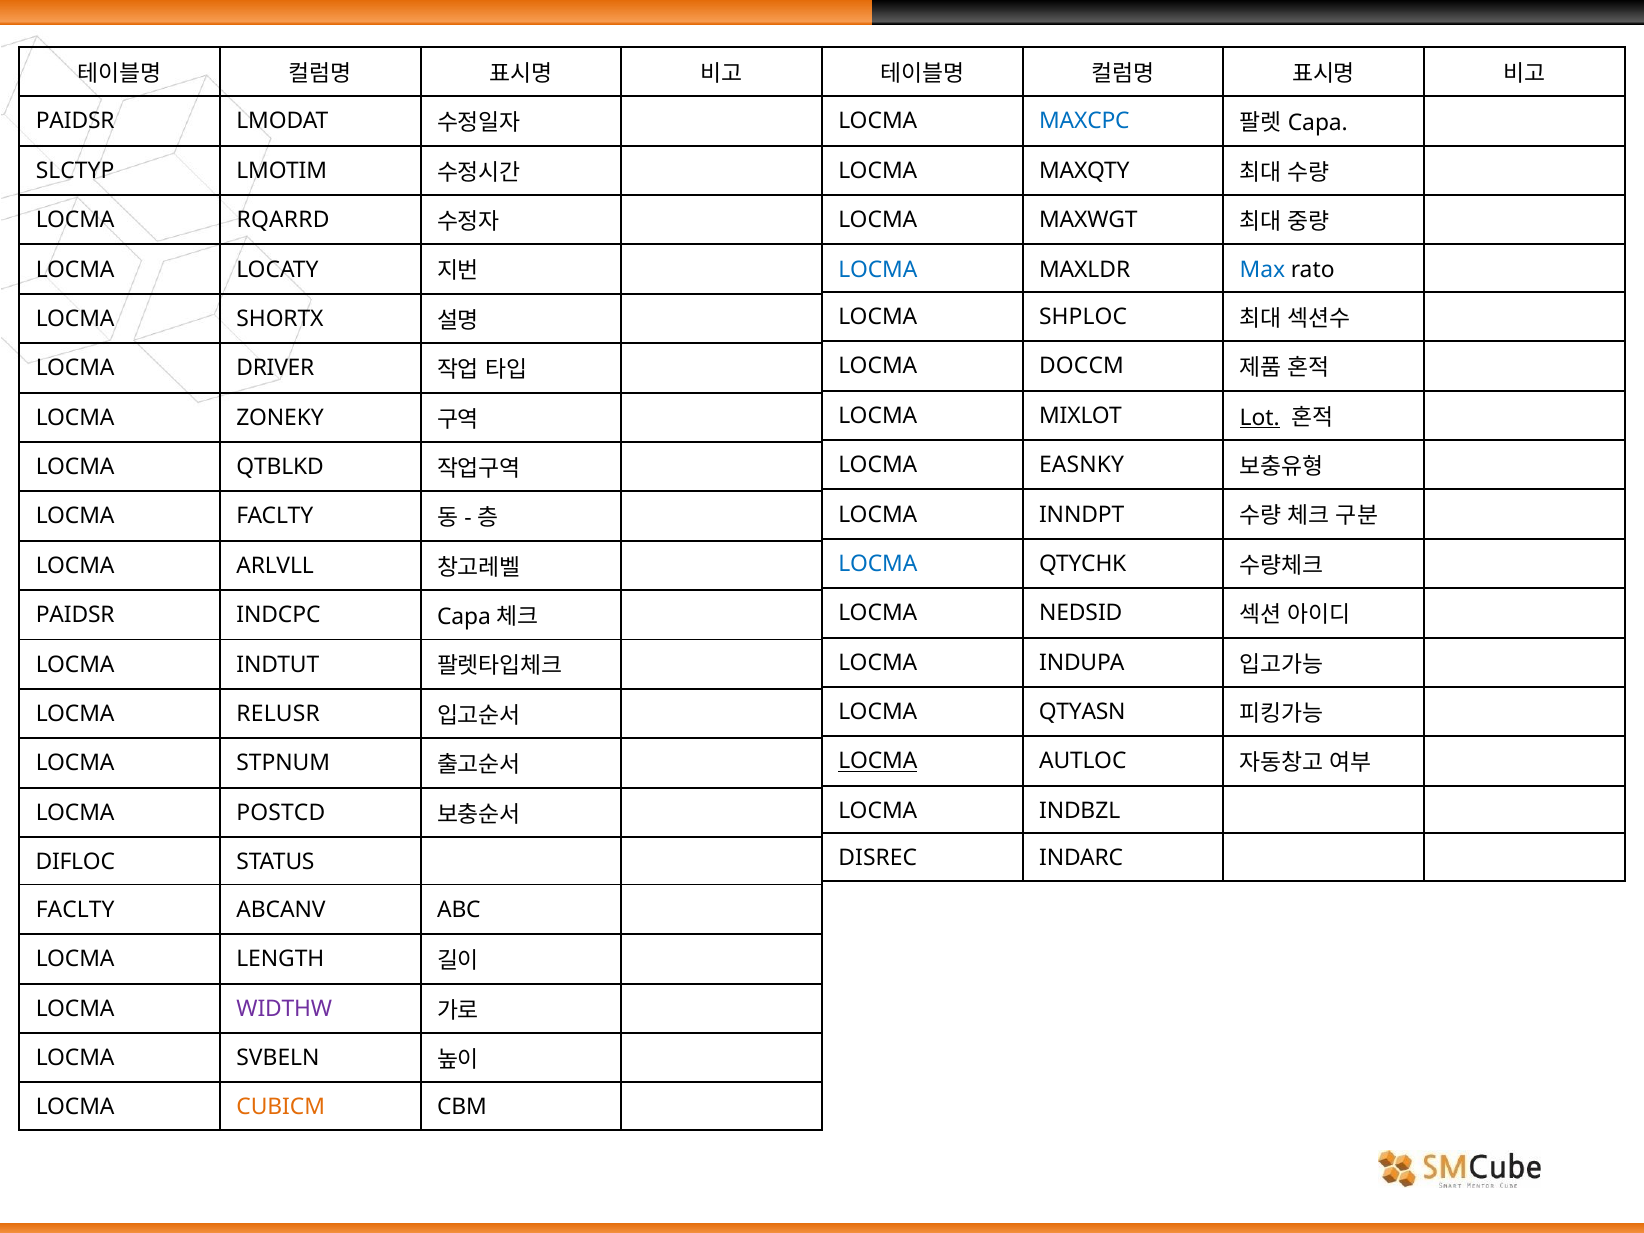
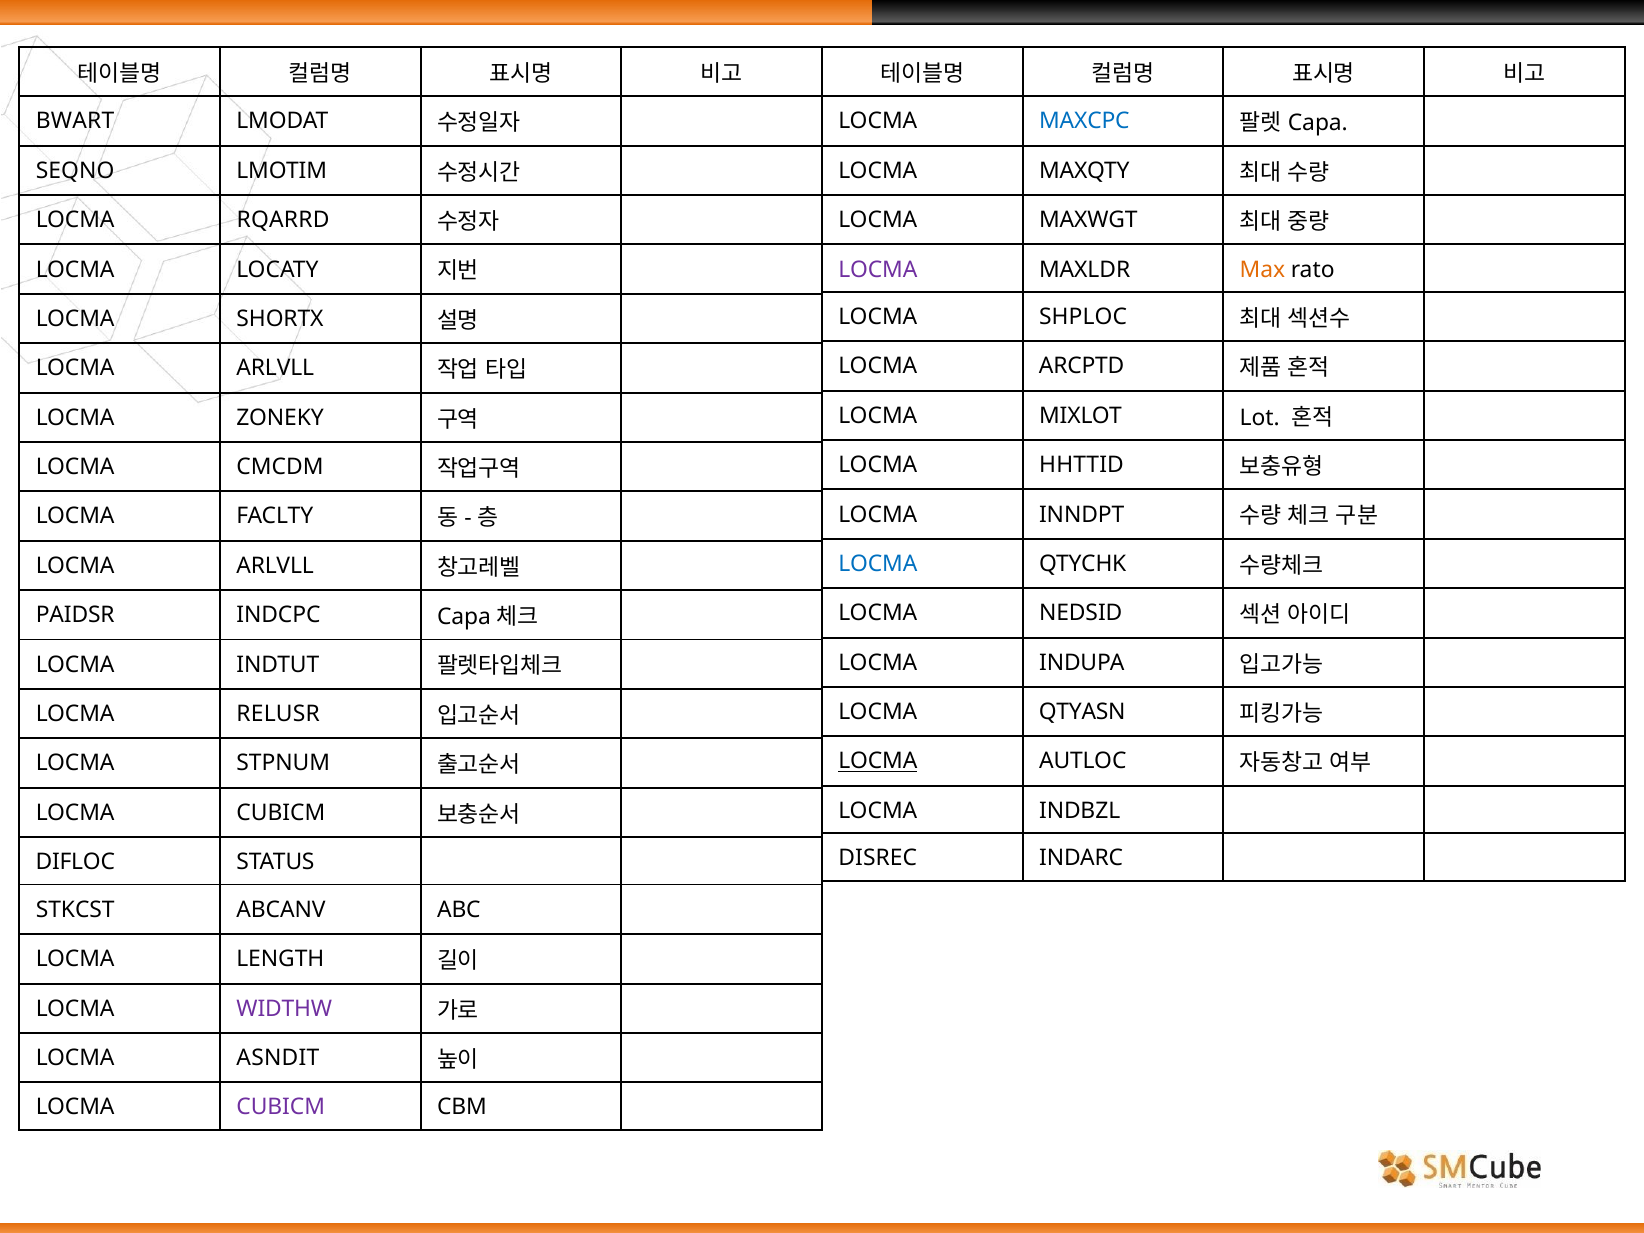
PAIDSR: PAIDSR -> BWART (75, 121)
SLCTYP: SLCTYP -> SEQNO (75, 171)
LOCMA colour: blue -> purple (878, 269)
Max colour: blue -> orange (1262, 269)
DOCCM: DOCCM -> ARCPTD (1082, 366)
DRIVER: DRIVER -> ARLVLL (275, 368)
Lot underline: present -> none (1260, 418)
EASNKY: EASNKY -> HHTTID (1082, 465)
QTBLKD: QTBLKD -> CMCDM (280, 467)
POSTCD: POSTCD -> CUBICM (281, 813)
FACLTY: FACLTY -> STKCST (75, 910)
SVBELN: SVBELN -> ASNDIT (278, 1058)
CUBICM colour: orange -> purple (281, 1107)
